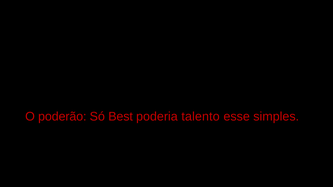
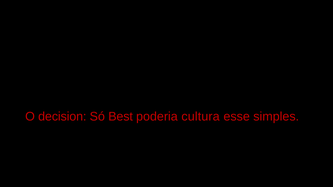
poderão: poderão -> decision (62, 117)
talento: talento -> cultura (201, 117)
